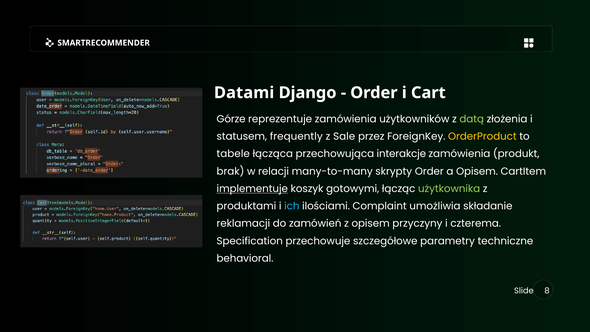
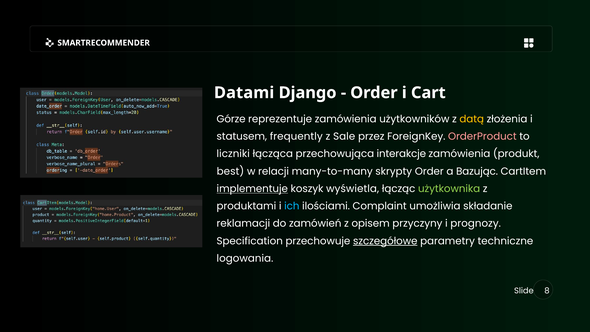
datą colour: light green -> yellow (472, 119)
OrderProduct colour: yellow -> pink (482, 136)
tabele: tabele -> liczniki (233, 154)
brak: brak -> best (230, 171)
a Opisem: Opisem -> Bazując (477, 171)
gotowymi: gotowymi -> wyświetla (353, 189)
czterema: czterema -> prognozy (476, 224)
szczegółowe underline: none -> present (385, 241)
behavioral: behavioral -> logowania (245, 258)
